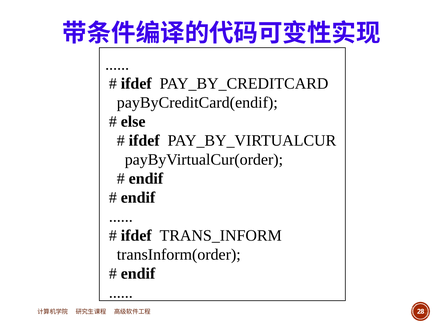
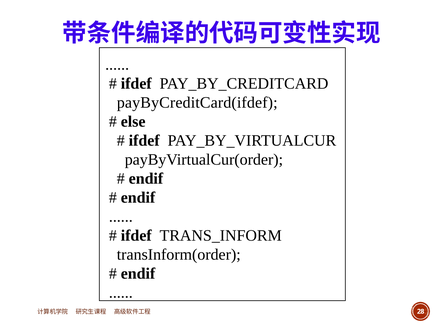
payByCreditCard(endif: payByCreditCard(endif -> payByCreditCard(ifdef (197, 102)
